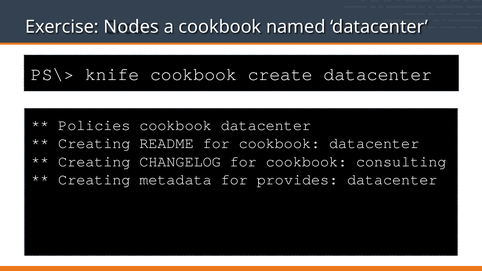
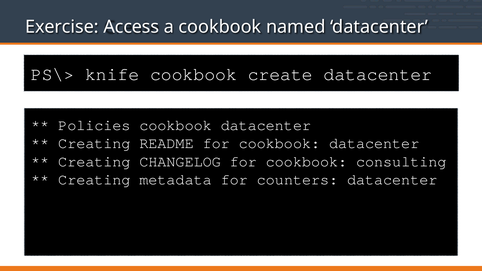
Nodes: Nodes -> Access (131, 27)
provides: provides -> counters (298, 180)
